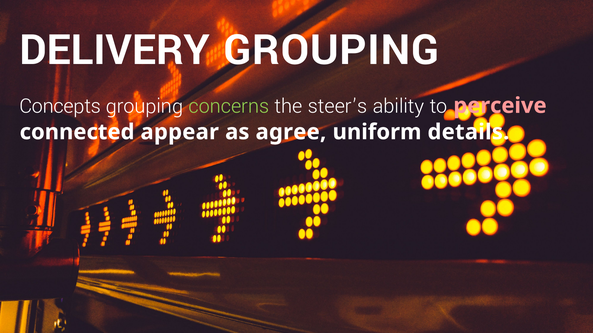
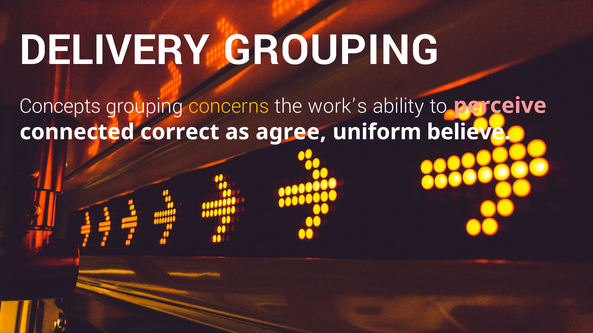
concerns colour: light green -> yellow (229, 106)
steer’s: steer’s -> work’s (338, 106)
appear: appear -> correct (180, 132)
details: details -> believe (469, 132)
